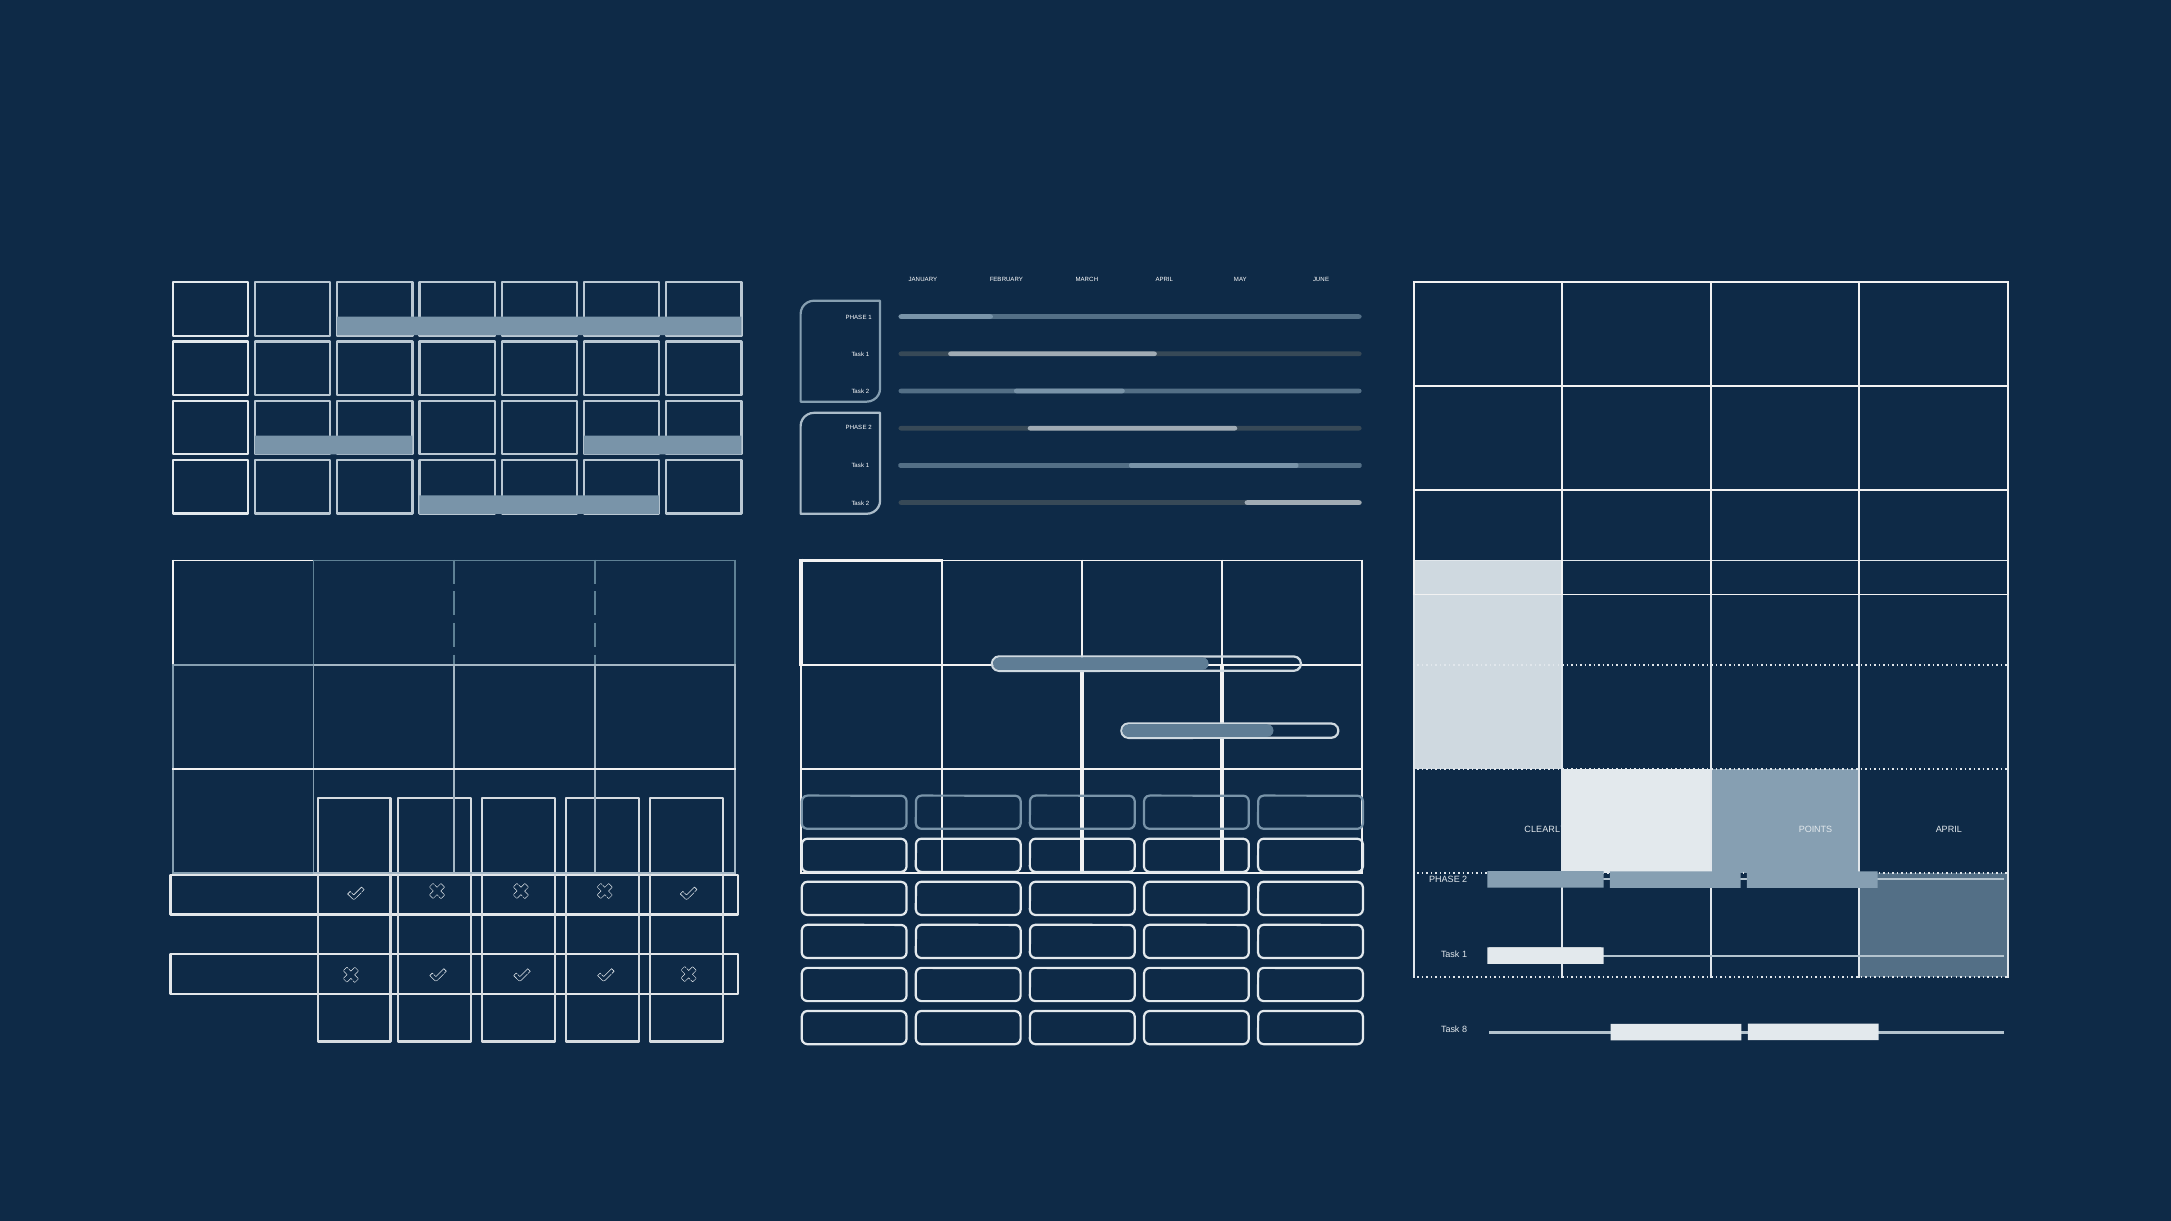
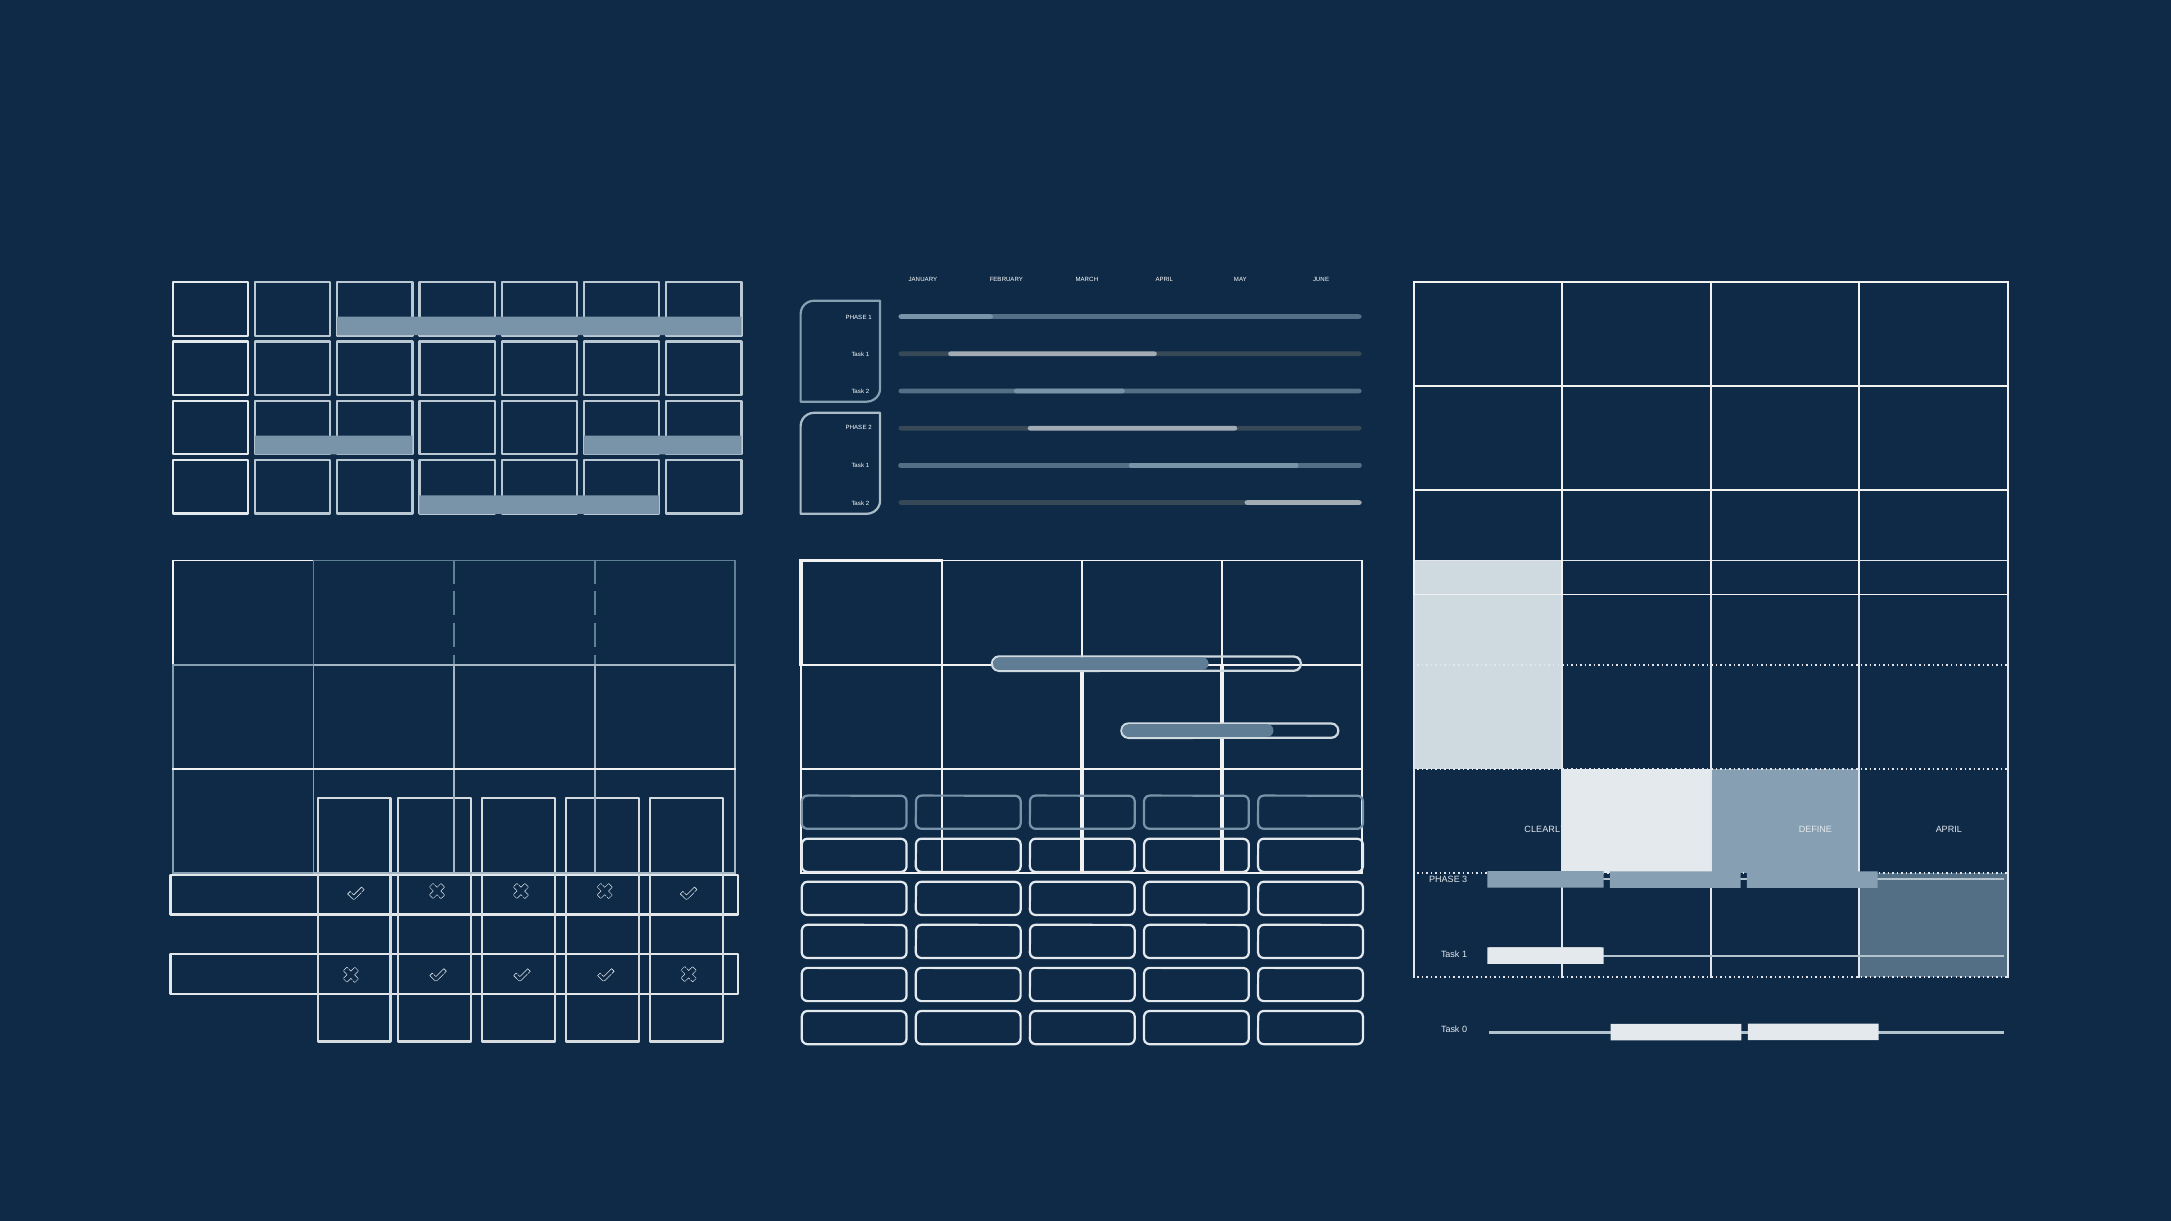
POINTS: POINTS -> DEFINE (1815, 830)
2: 2 -> 3 (1465, 880)
8: 8 -> 0 (1465, 1030)
